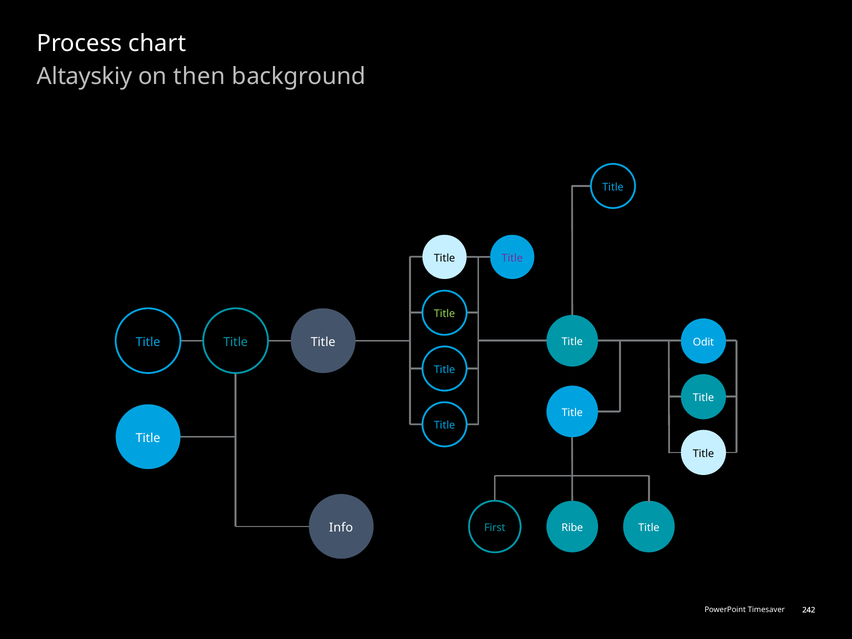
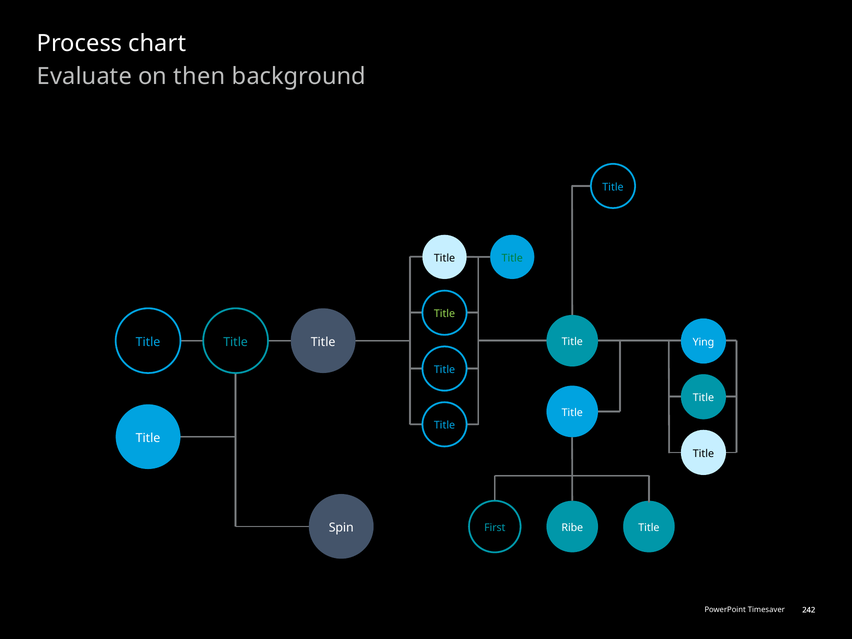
Altayskiy: Altayskiy -> Evaluate (84, 77)
Title colour: purple -> green (512, 258)
Odit: Odit -> Ying (703, 342)
Info: Info -> Spin (341, 528)
